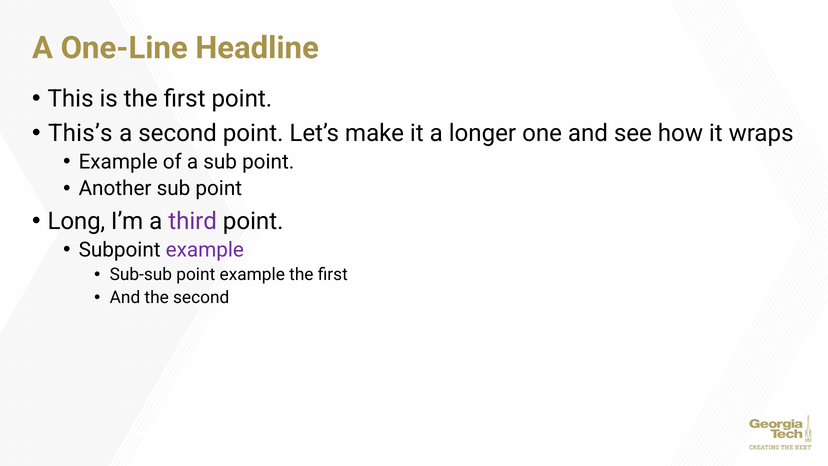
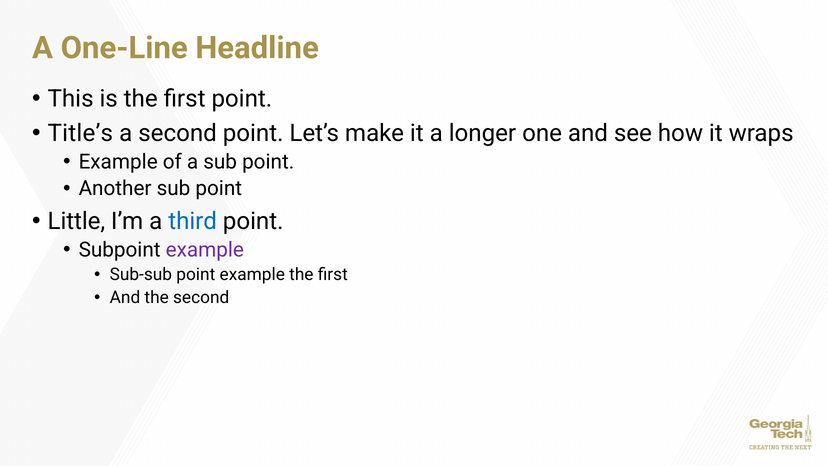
This’s: This’s -> Title’s (80, 133)
Long: Long -> Little (76, 221)
third colour: purple -> blue (193, 221)
